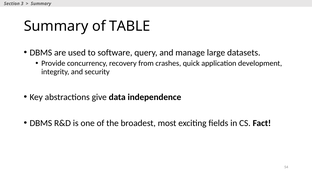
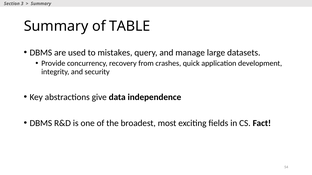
software: software -> mistakes (115, 53)
